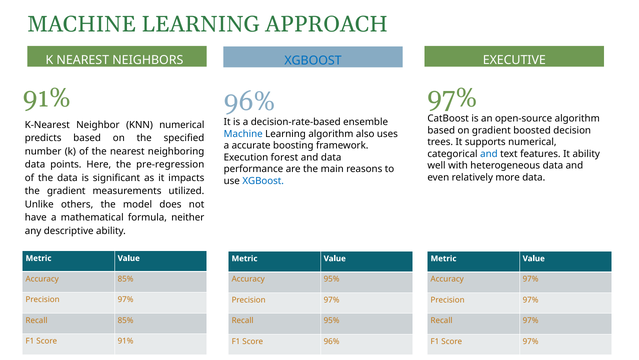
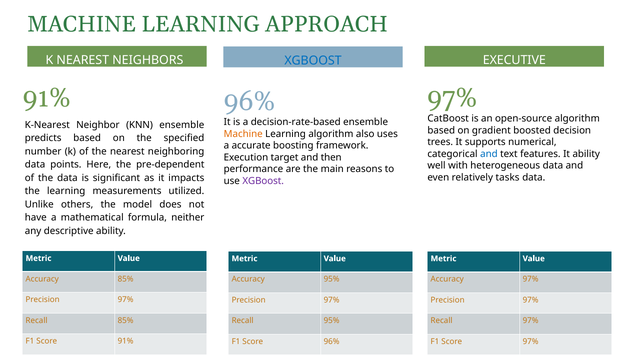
KNN numerical: numerical -> ensemble (182, 125)
Machine colour: blue -> orange (243, 134)
forest: forest -> target (285, 157)
and data: data -> then (331, 157)
pre-regression: pre-regression -> pre-dependent (170, 164)
more: more -> tasks (508, 177)
XGBoost colour: blue -> purple (263, 181)
the gradient: gradient -> learning (66, 191)
